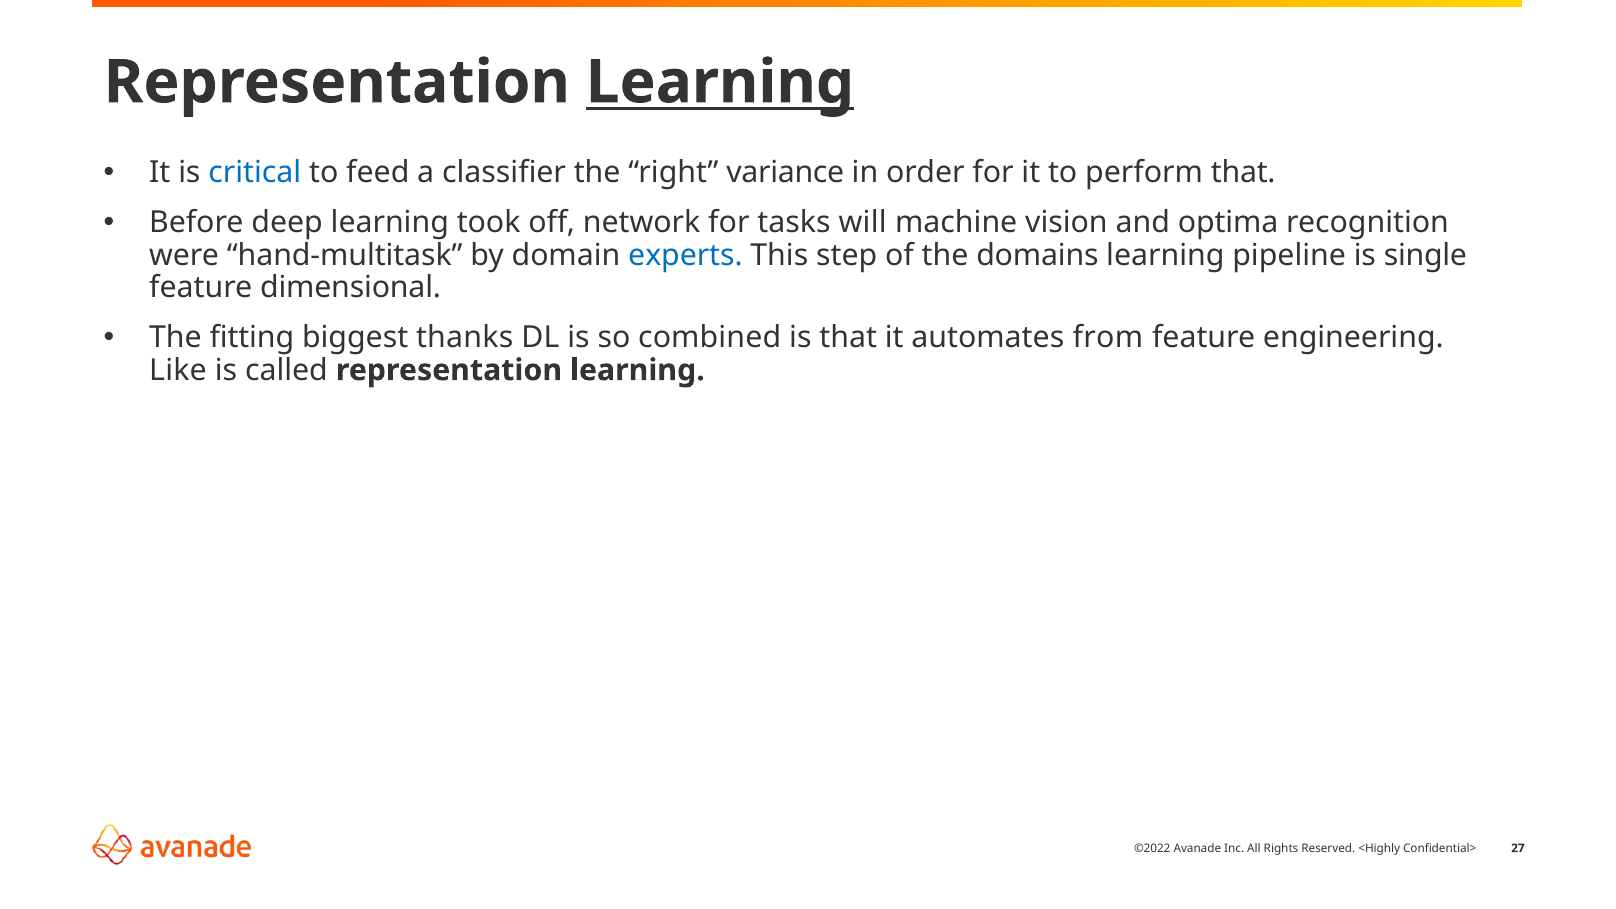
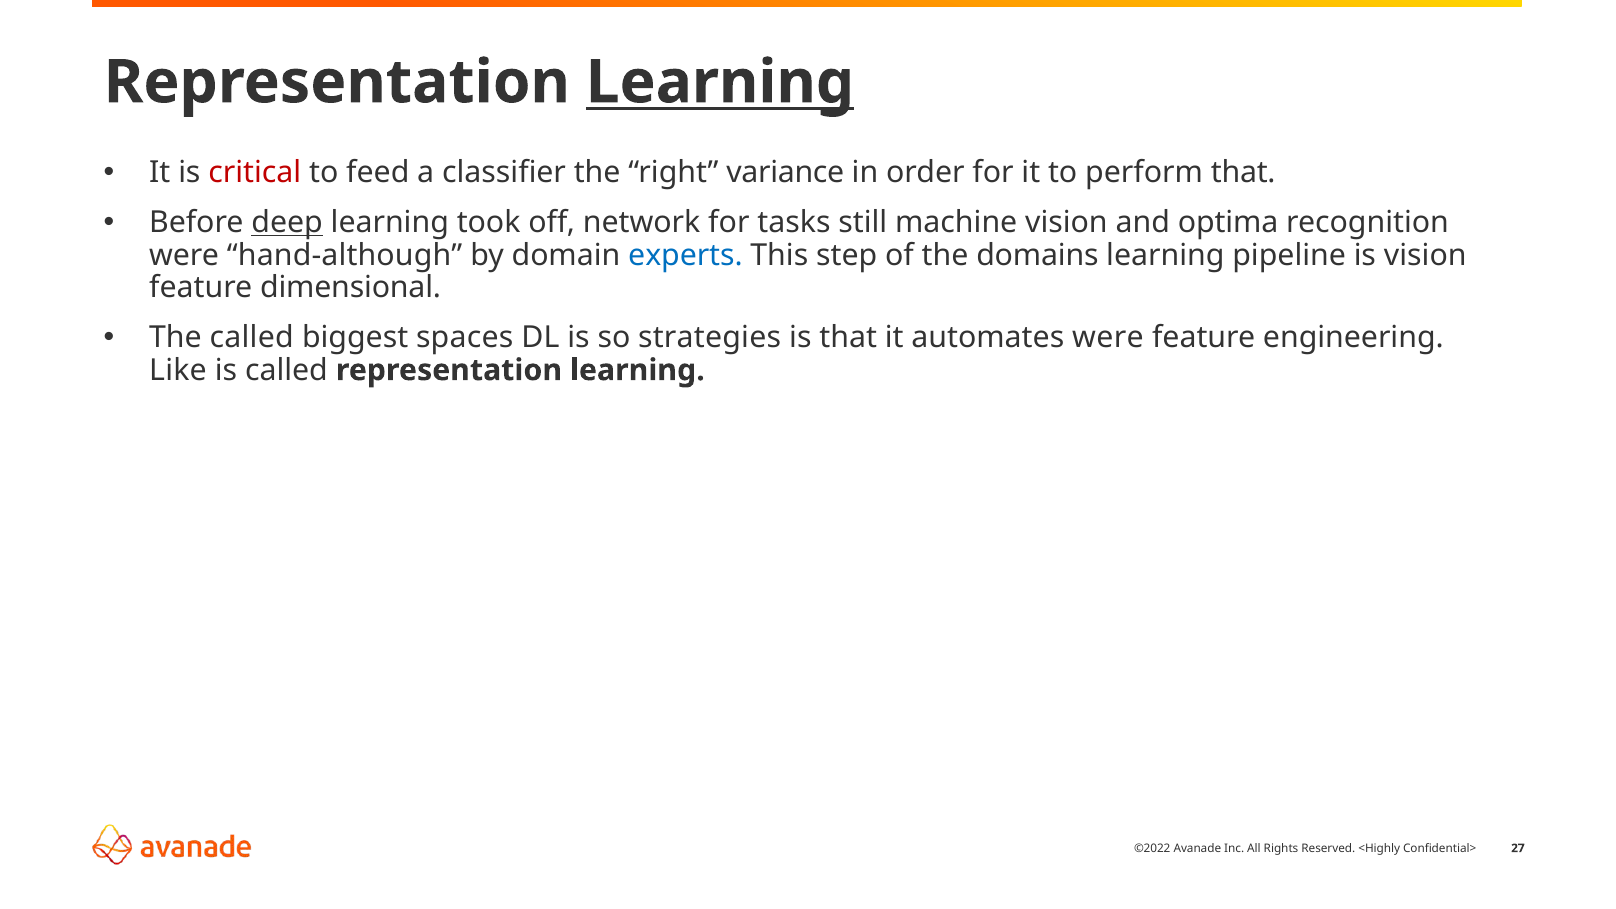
critical colour: blue -> red (255, 173)
deep underline: none -> present (287, 222)
will: will -> still (863, 222)
hand-multitask: hand-multitask -> hand-although (345, 255)
is single: single -> vision (1425, 255)
The fitting: fitting -> called (252, 337)
thanks: thanks -> spaces (465, 337)
combined: combined -> strategies (710, 337)
automates from: from -> were (1108, 337)
